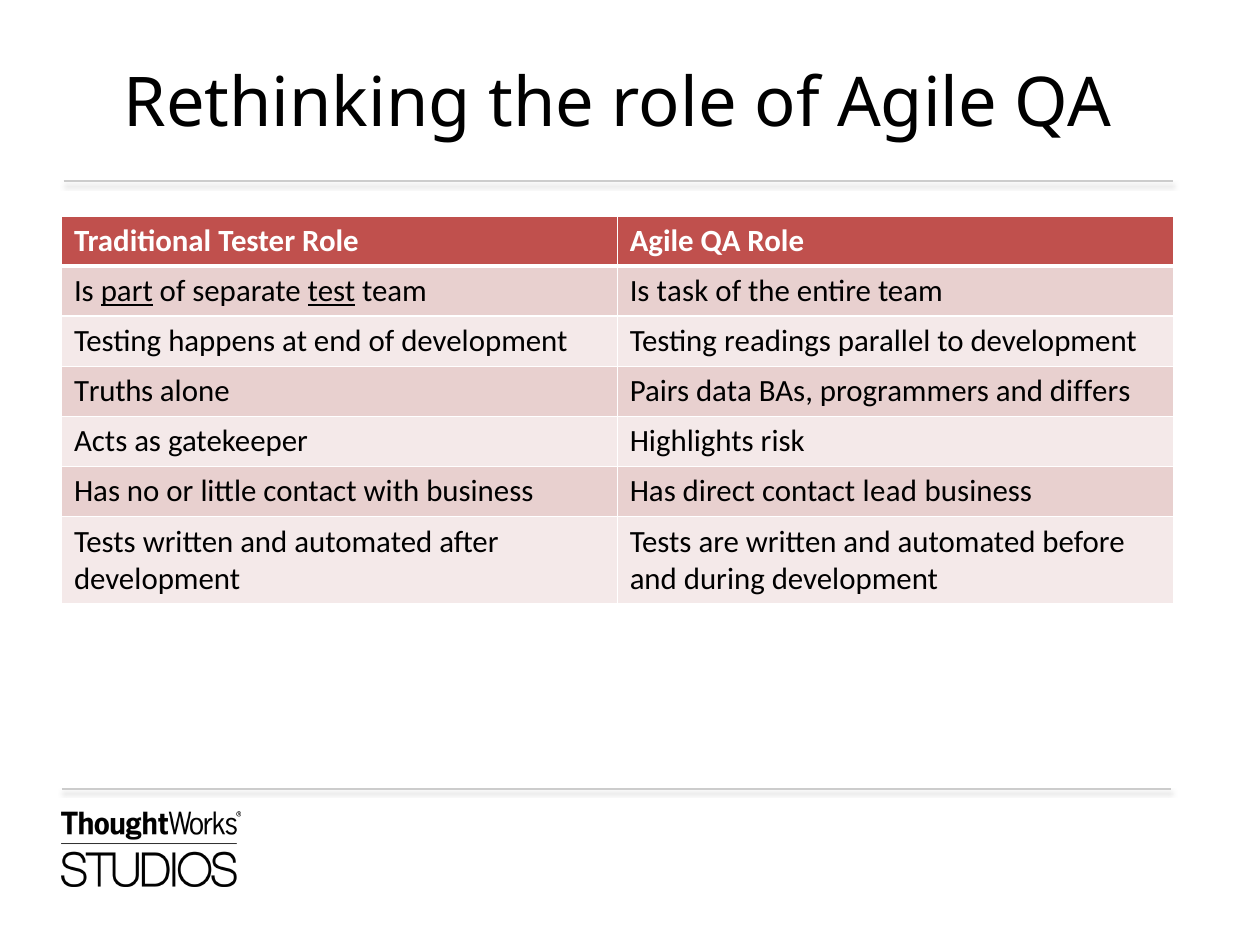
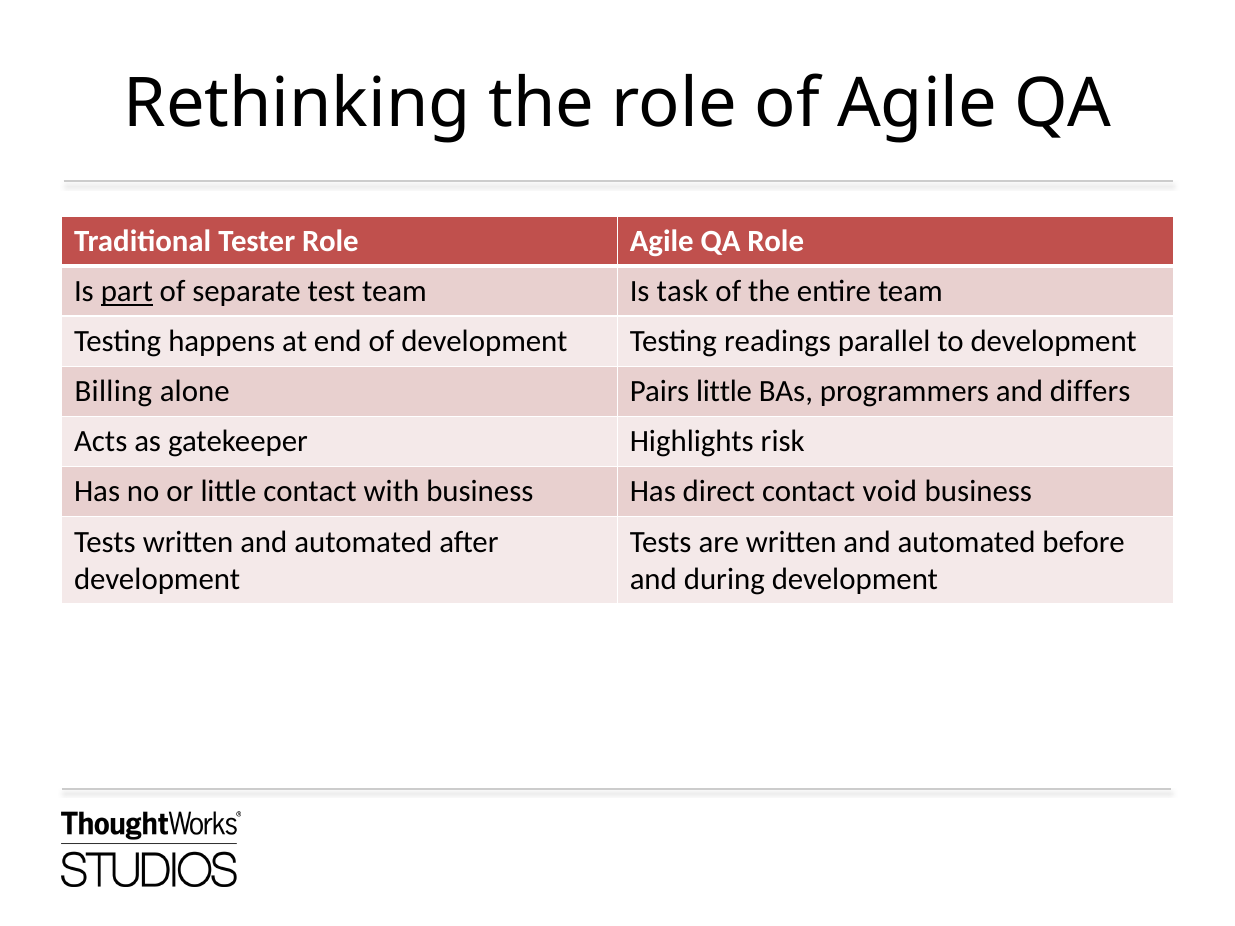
test underline: present -> none (331, 292)
Truths: Truths -> Billing (113, 392)
Pairs data: data -> little (724, 392)
lead: lead -> void (890, 492)
